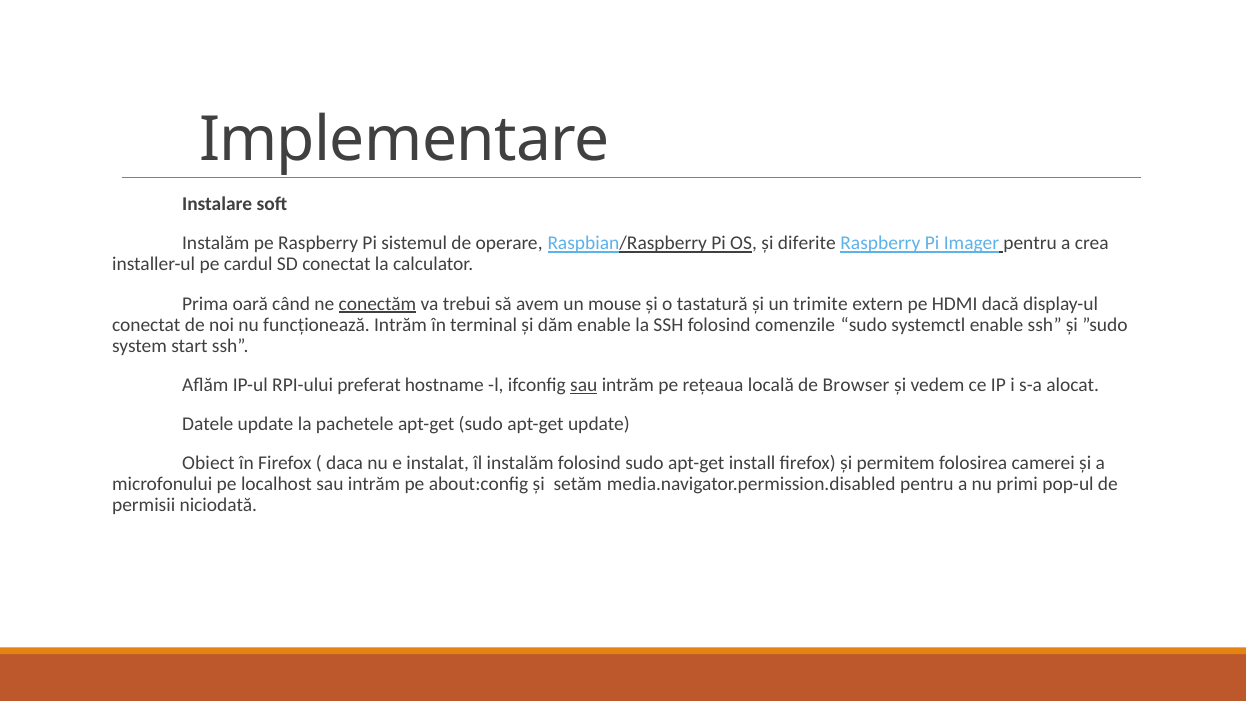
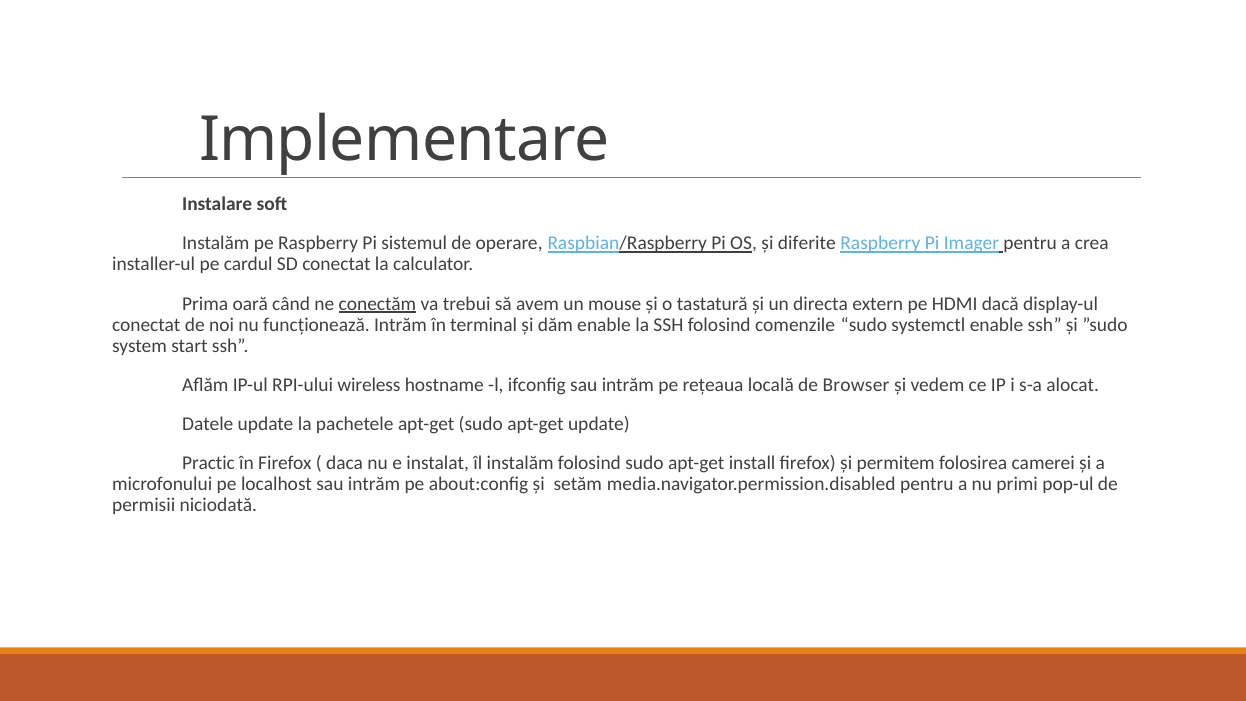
trimite: trimite -> directa (821, 304)
preferat: preferat -> wireless (369, 385)
sau underline: present -> none (584, 385)
Obiect: Obiect -> Practic (209, 463)
